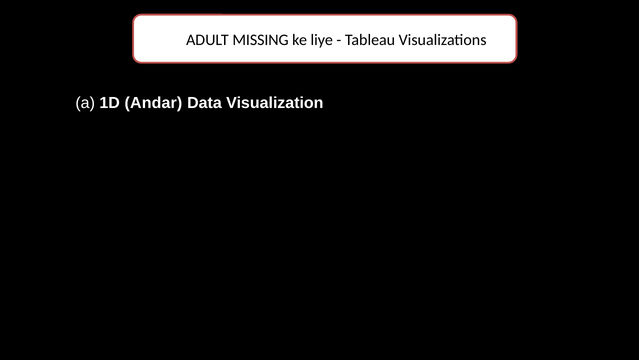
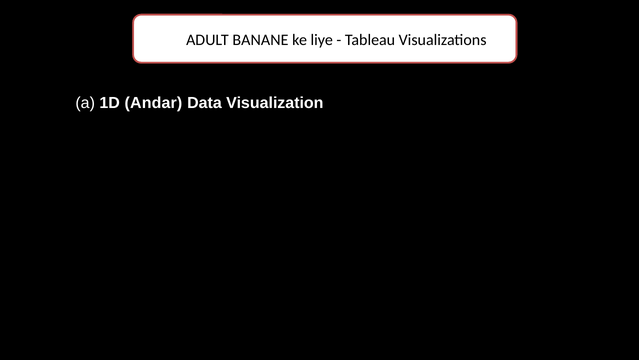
MISSING: MISSING -> BANANE (260, 40)
